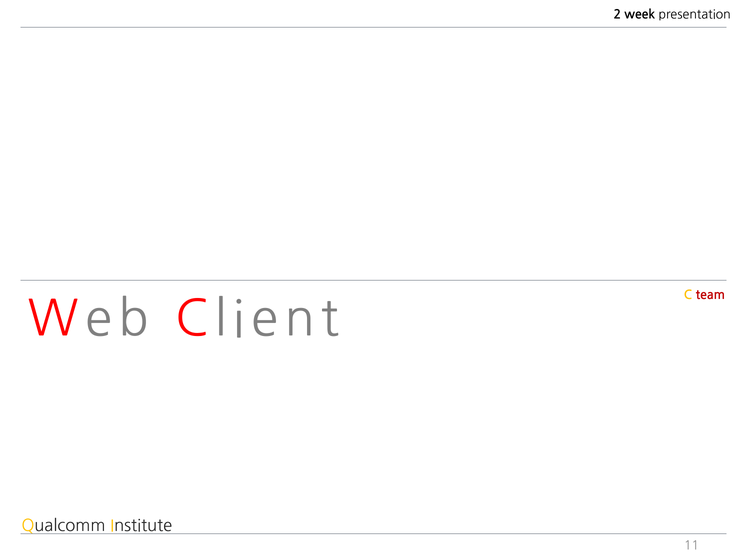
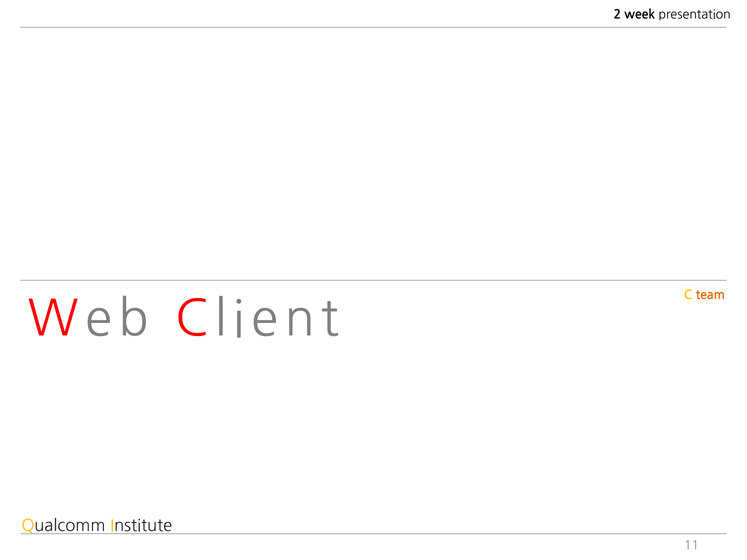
team colour: red -> orange (710, 295)
